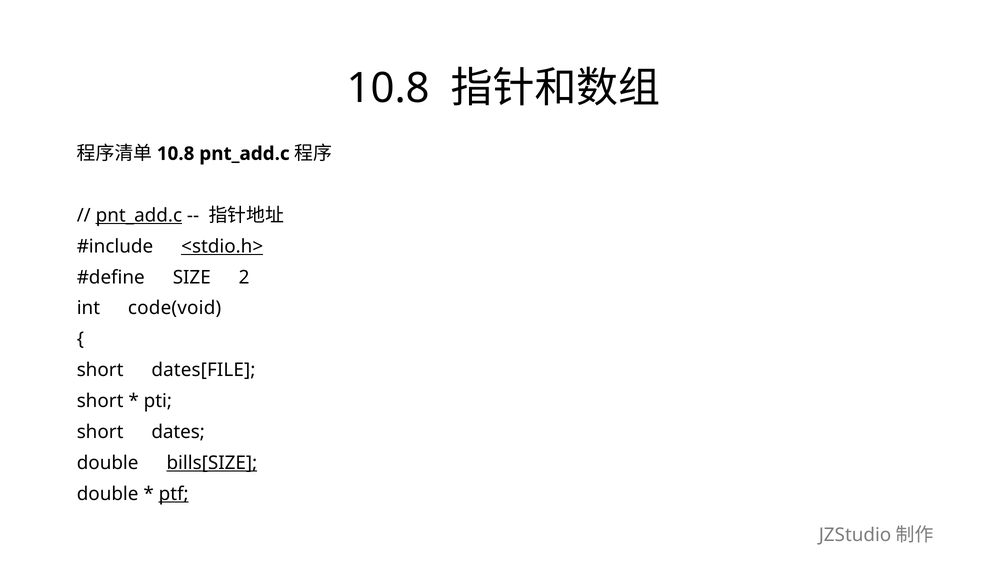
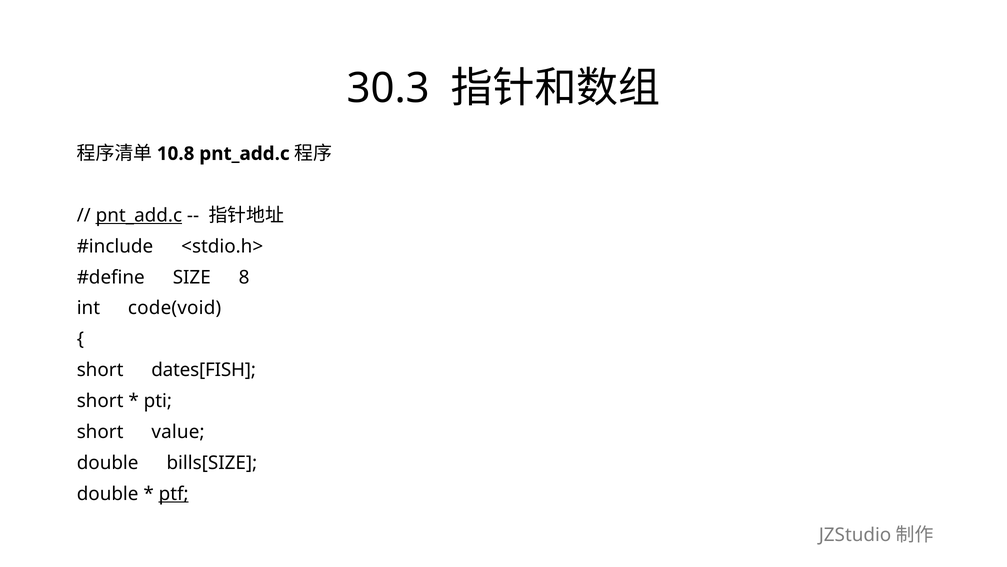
10.8: 10.8 -> 30.3 (388, 88)
<stdio.h> underline: present -> none (222, 246)
2: 2 -> 8 (244, 277)
dates[FILE: dates[FILE -> dates[FISH (204, 370)
dates: dates -> value (178, 432)
bills[SIZE underline: present -> none (212, 462)
